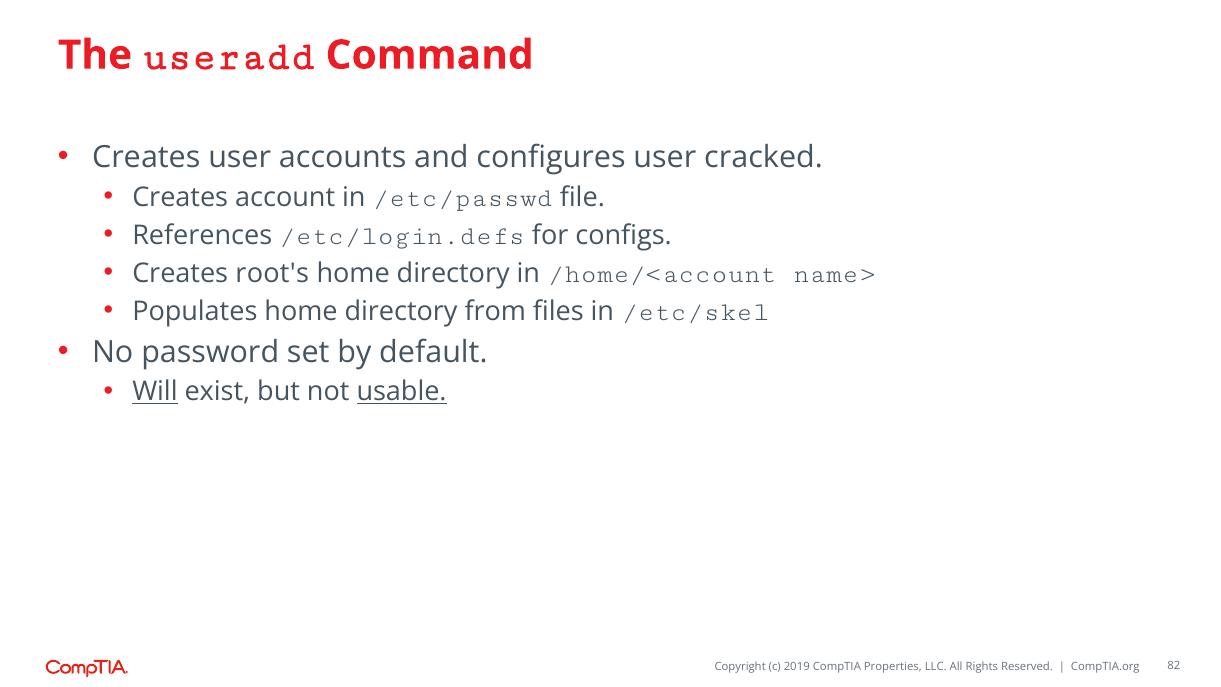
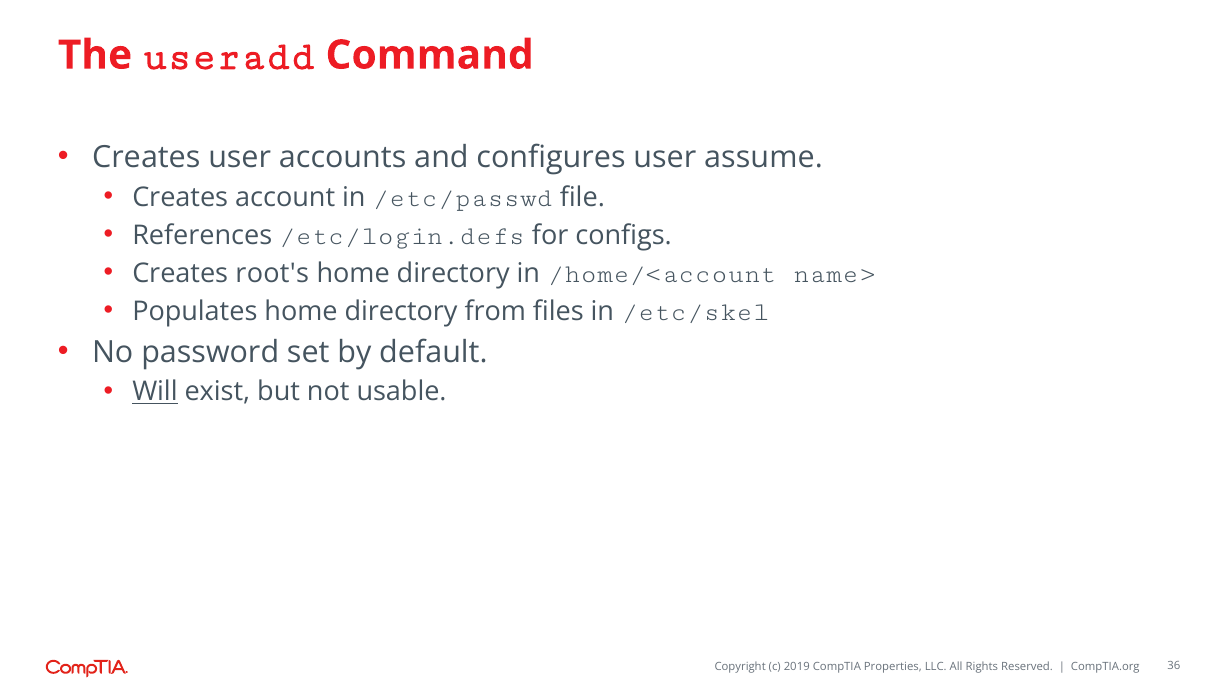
cracked: cracked -> assume (763, 157)
usable underline: present -> none (402, 392)
82: 82 -> 36 (1174, 665)
